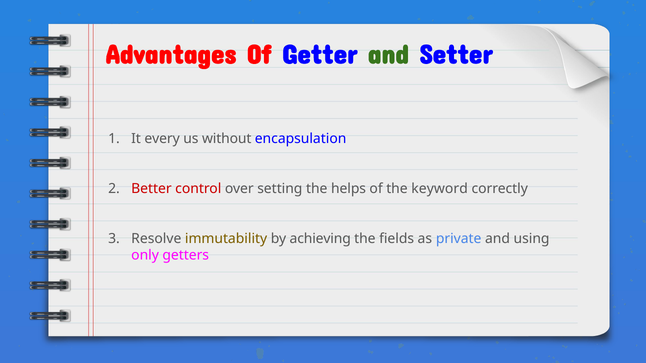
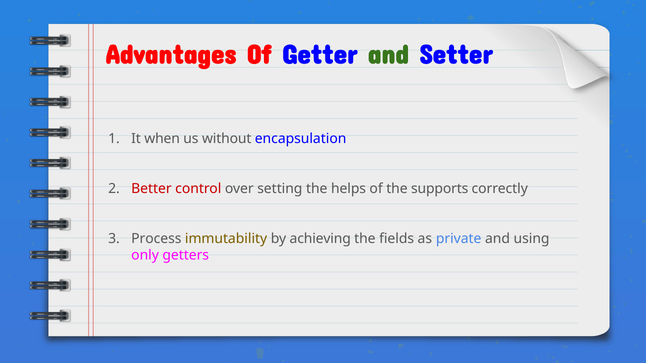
every: every -> when (162, 139)
keyword: keyword -> supports (440, 189)
Resolve: Resolve -> Process (156, 239)
